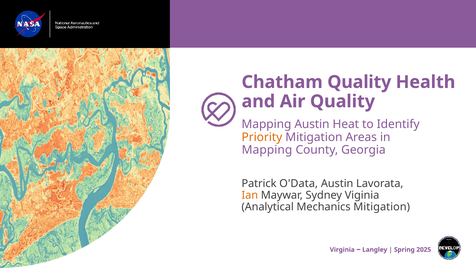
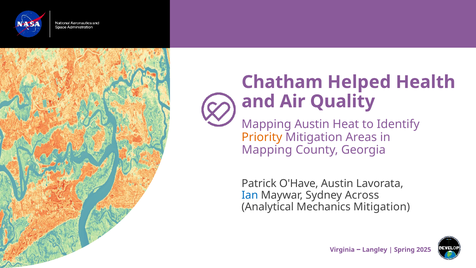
Chatham Quality: Quality -> Helped (359, 82)
O'Data: O'Data -> O'Have (299, 183)
Ian colour: orange -> blue (250, 195)
Viginia: Viginia -> Across (362, 195)
